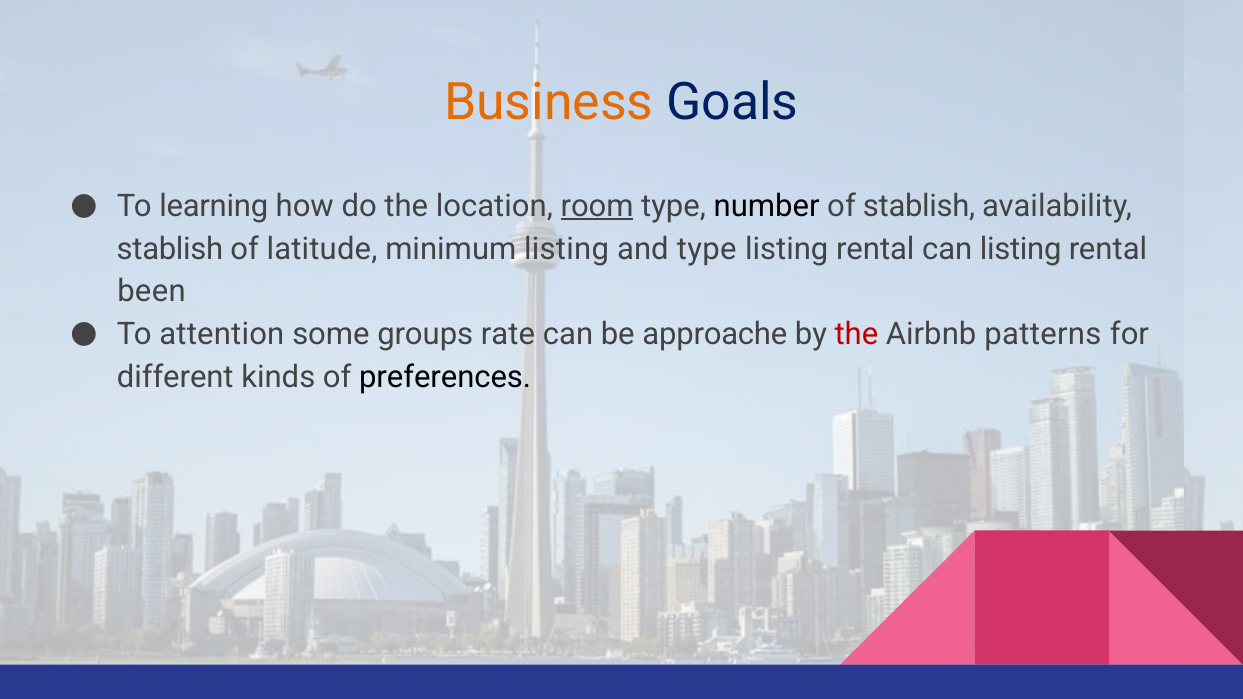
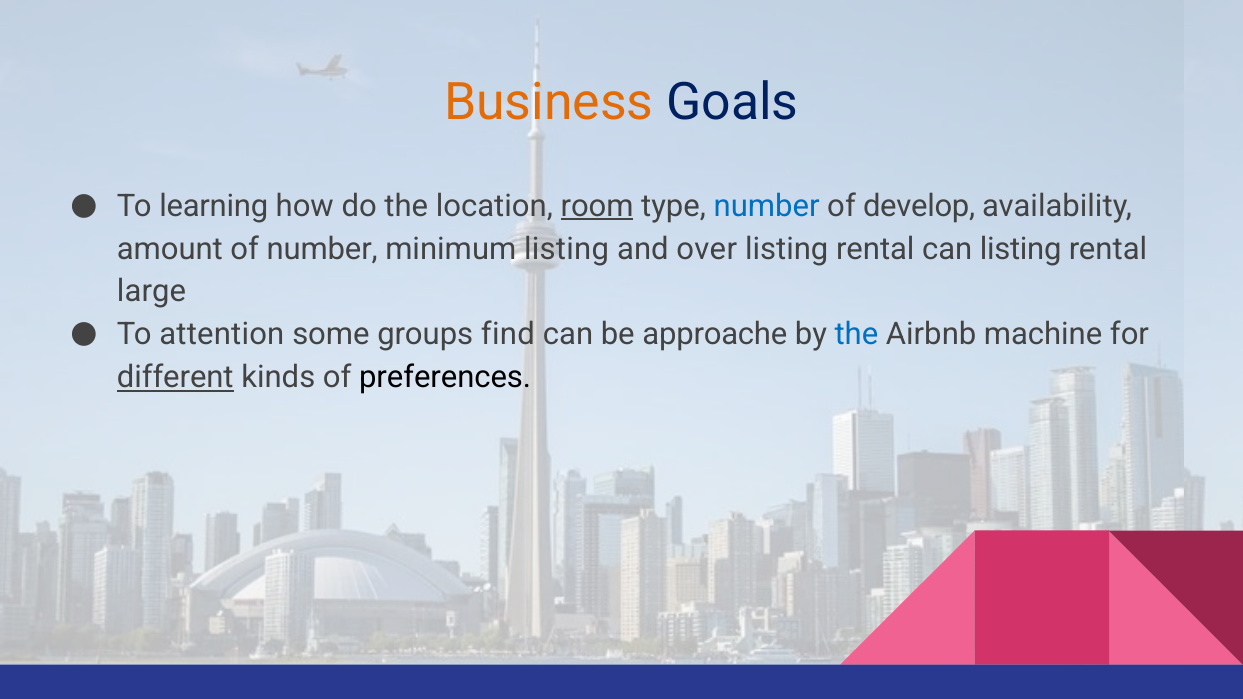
number colour: black -> blue (767, 206)
of stablish: stablish -> develop (919, 206)
stablish: stablish -> amount (170, 249)
of latitude: latitude -> number (322, 249)
and type: type -> over (707, 249)
been: been -> large (152, 292)
rate: rate -> find (508, 335)
the colour: red -> blue (856, 335)
patterns: patterns -> machine (1043, 335)
different underline: none -> present (175, 377)
